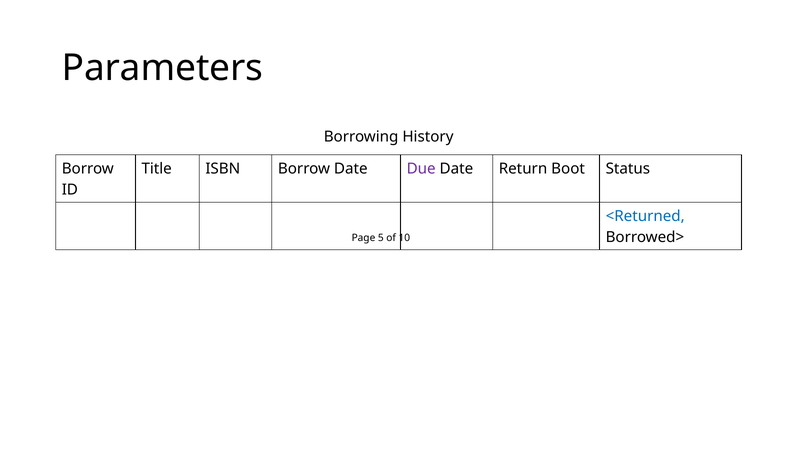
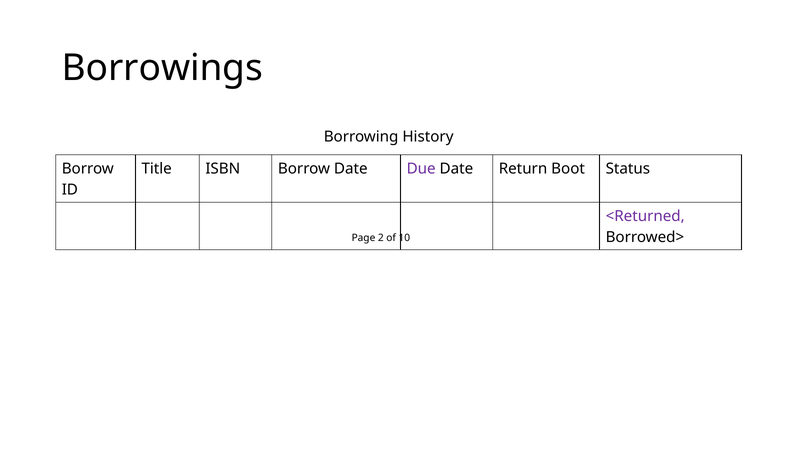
Parameters: Parameters -> Borrowings (162, 68)
<Returned colour: blue -> purple (645, 216)
5: 5 -> 2 (381, 238)
